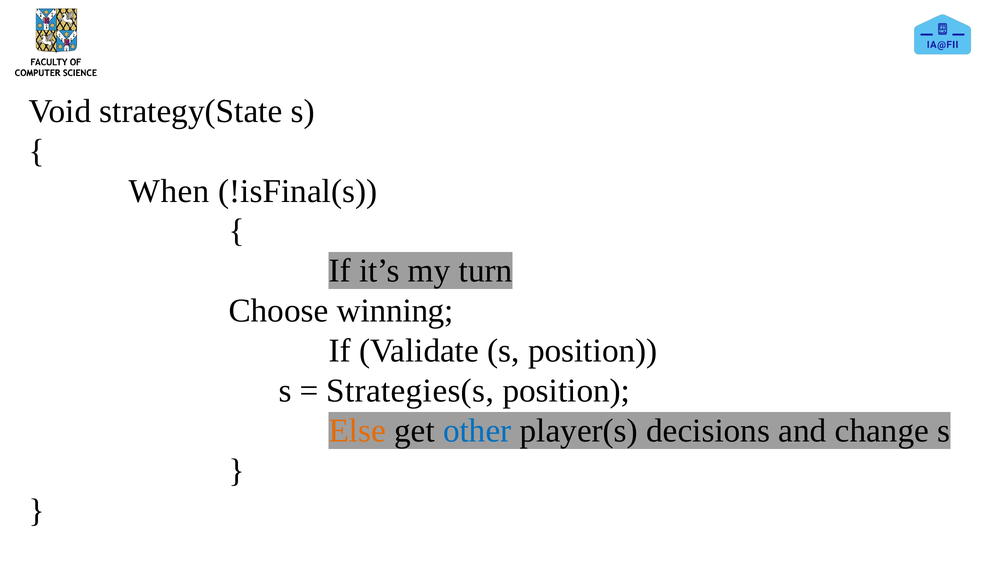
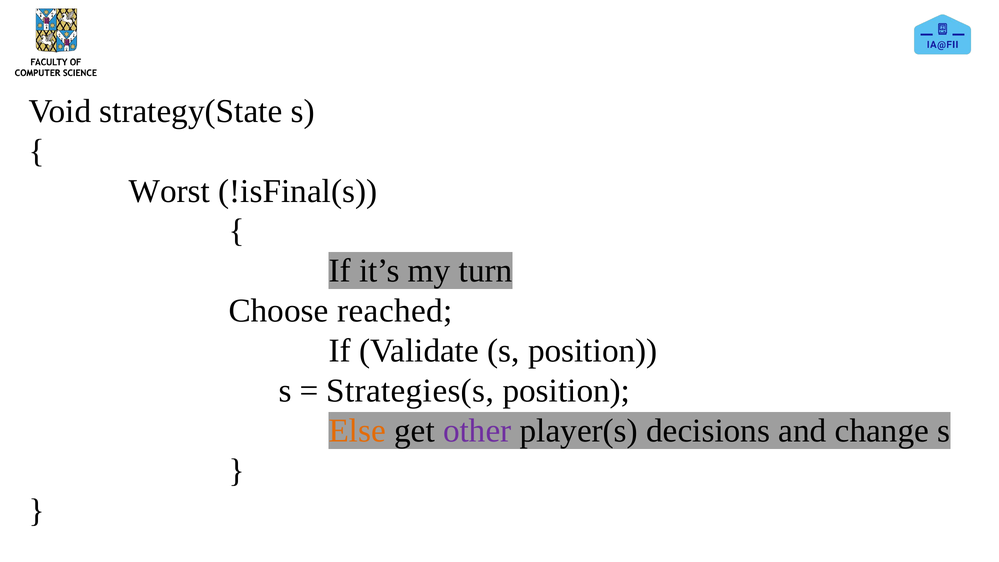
When: When -> Worst (169, 191)
winning: winning -> reached (395, 311)
other colour: blue -> purple (477, 431)
